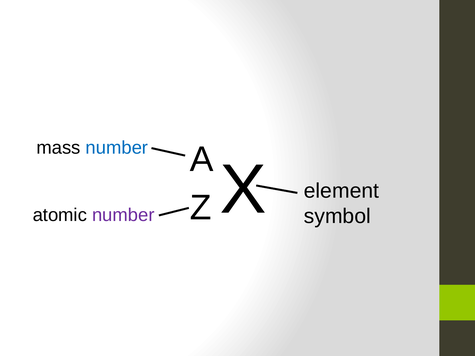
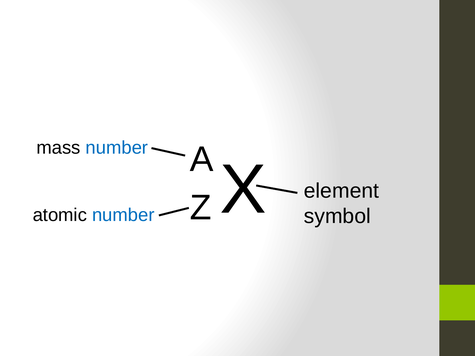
number colour: purple -> blue (123, 215)
